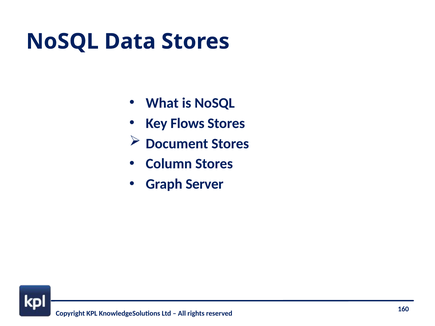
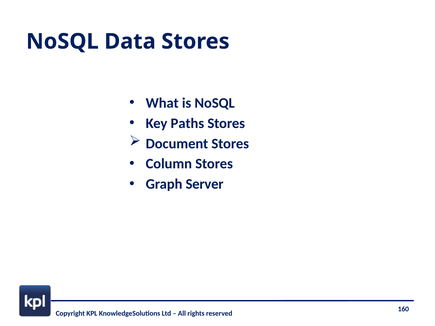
Flows: Flows -> Paths (187, 123)
